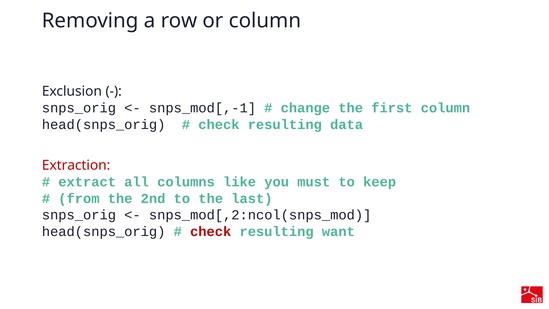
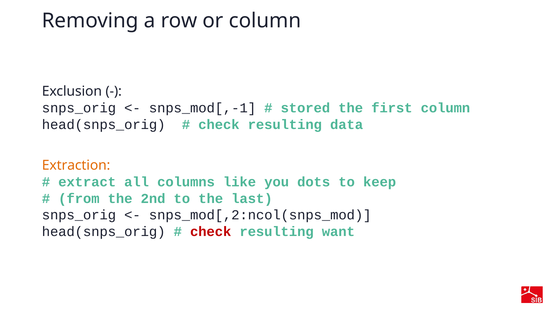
change: change -> stored (305, 108)
Extraction colour: red -> orange (76, 165)
must: must -> dots (314, 182)
